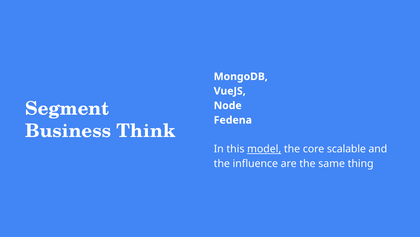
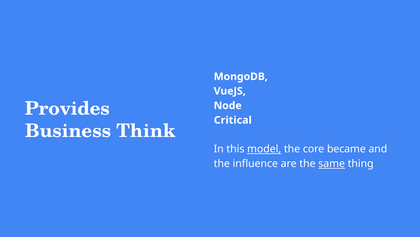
Segment: Segment -> Provides (67, 108)
Fedena: Fedena -> Critical (233, 120)
scalable: scalable -> became (346, 149)
same underline: none -> present (332, 163)
